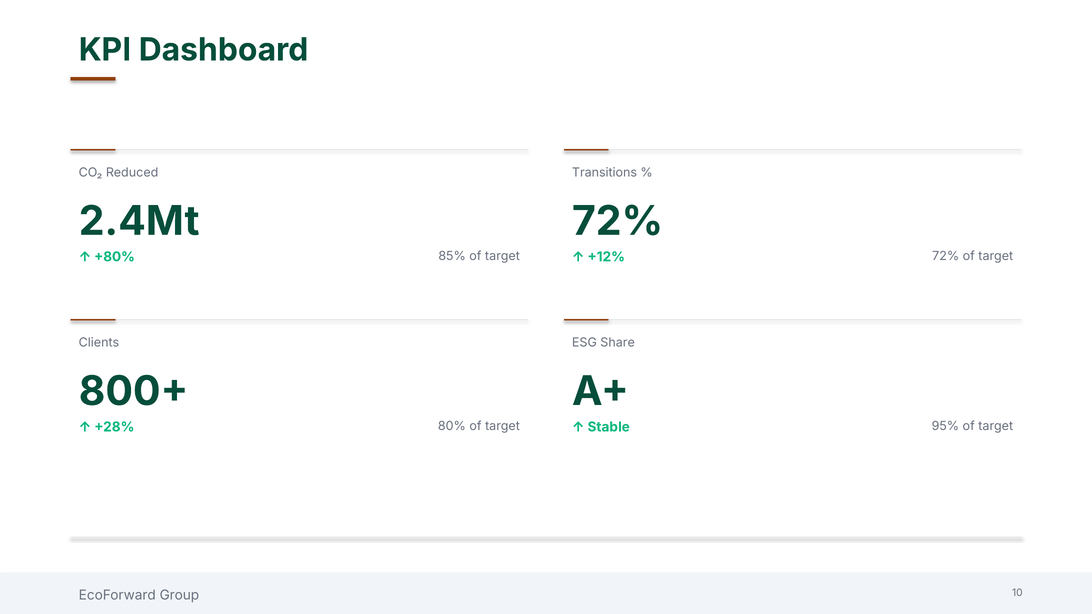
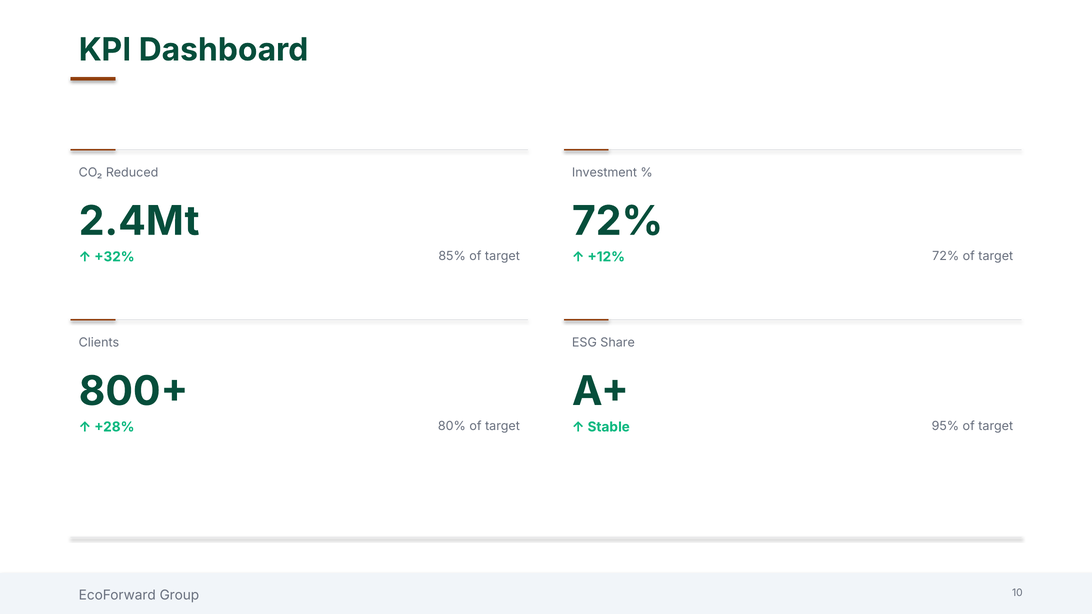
Transitions: Transitions -> Investment (604, 173)
+80%: +80% -> +32% (114, 257)
